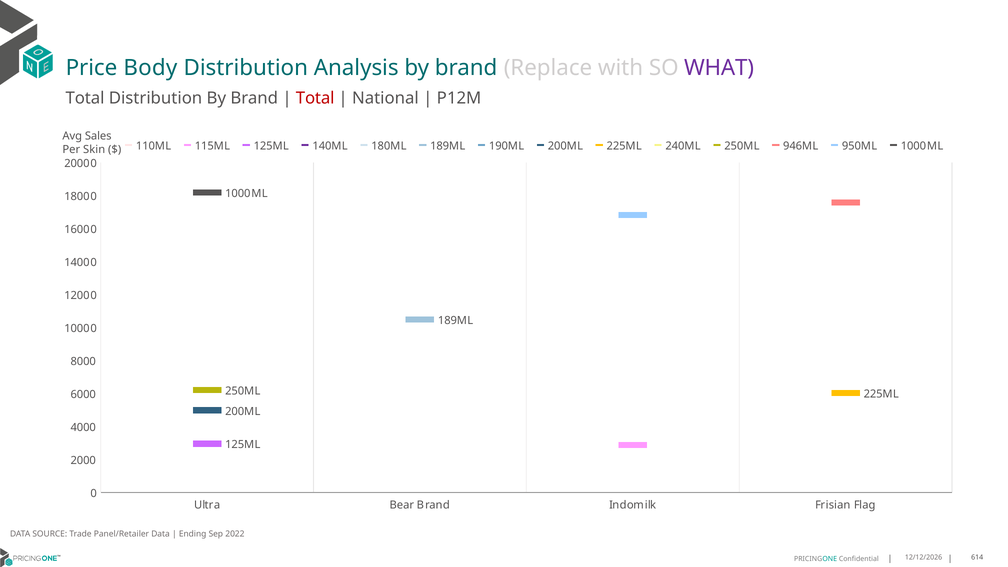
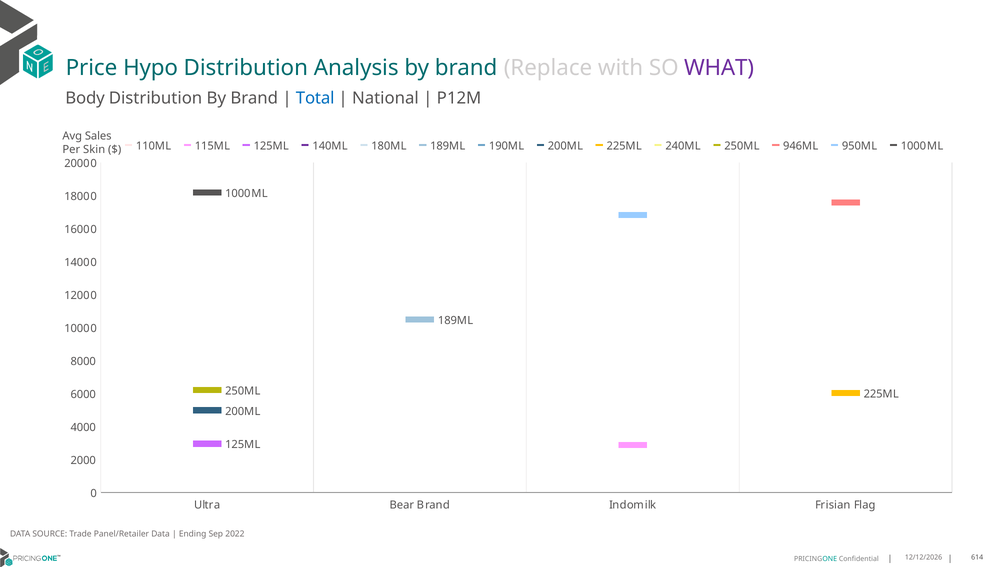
Body: Body -> Hypo (151, 68)
Total: Total -> Body (85, 98)
Total colour: red -> blue (315, 98)
